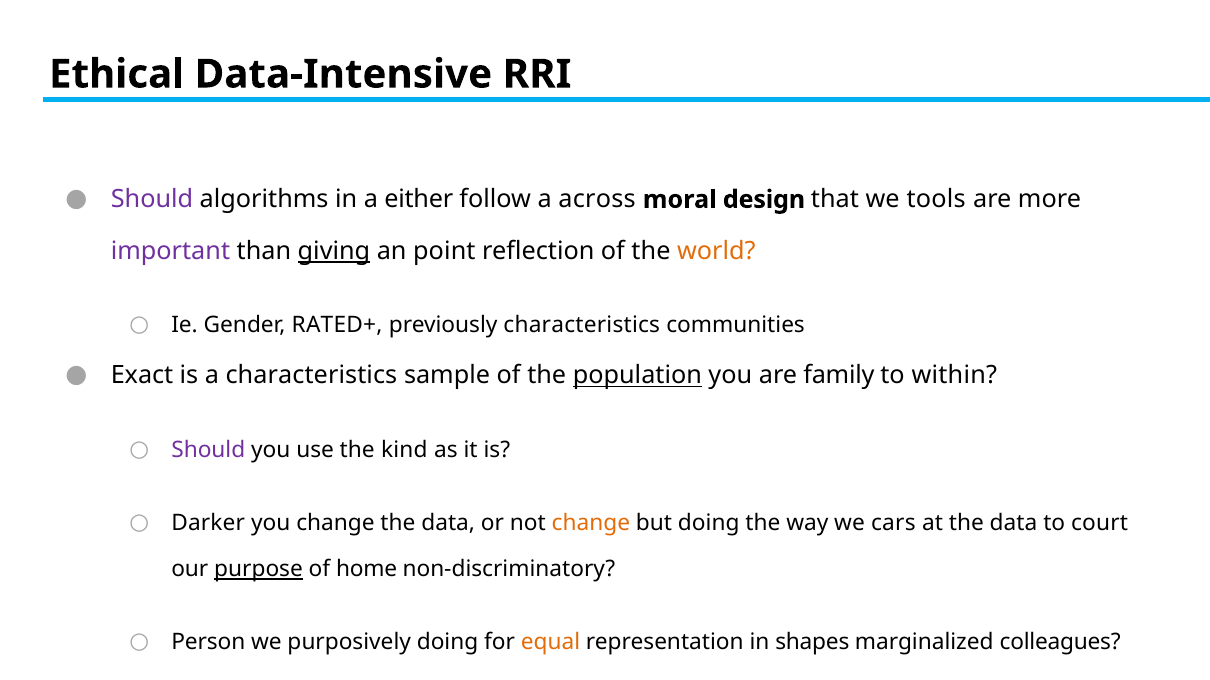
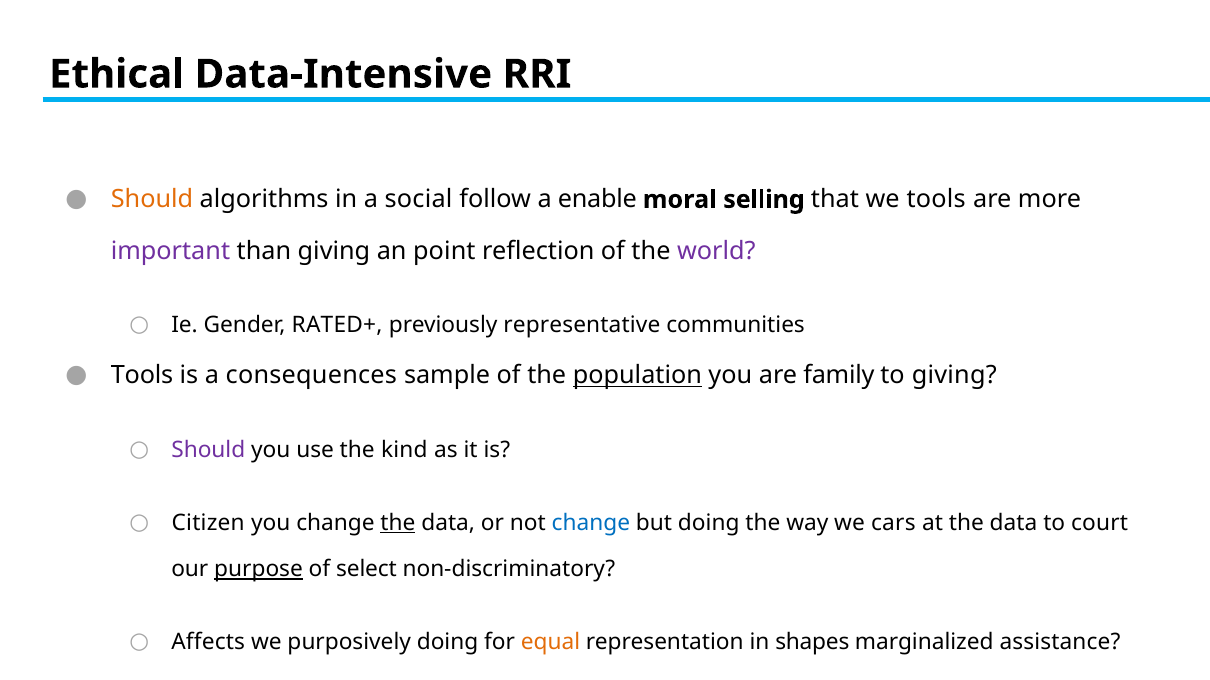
Should colour: purple -> orange (152, 200)
either: either -> social (419, 200)
across: across -> enable (597, 200)
design: design -> selling (764, 200)
giving underline: present -> none (334, 251)
world colour: orange -> purple (716, 251)
previously characteristics: characteristics -> representative (582, 326)
Exact: Exact -> Tools (142, 376)
a characteristics: characteristics -> consequences (311, 376)
to within: within -> giving (954, 376)
Darker: Darker -> Citizen (208, 523)
the underline: none -> present (398, 523)
change colour: orange -> blue (591, 523)
home: home -> select (367, 570)
Person: Person -> Affects (208, 643)
colleagues: colleagues -> assistance (1060, 643)
